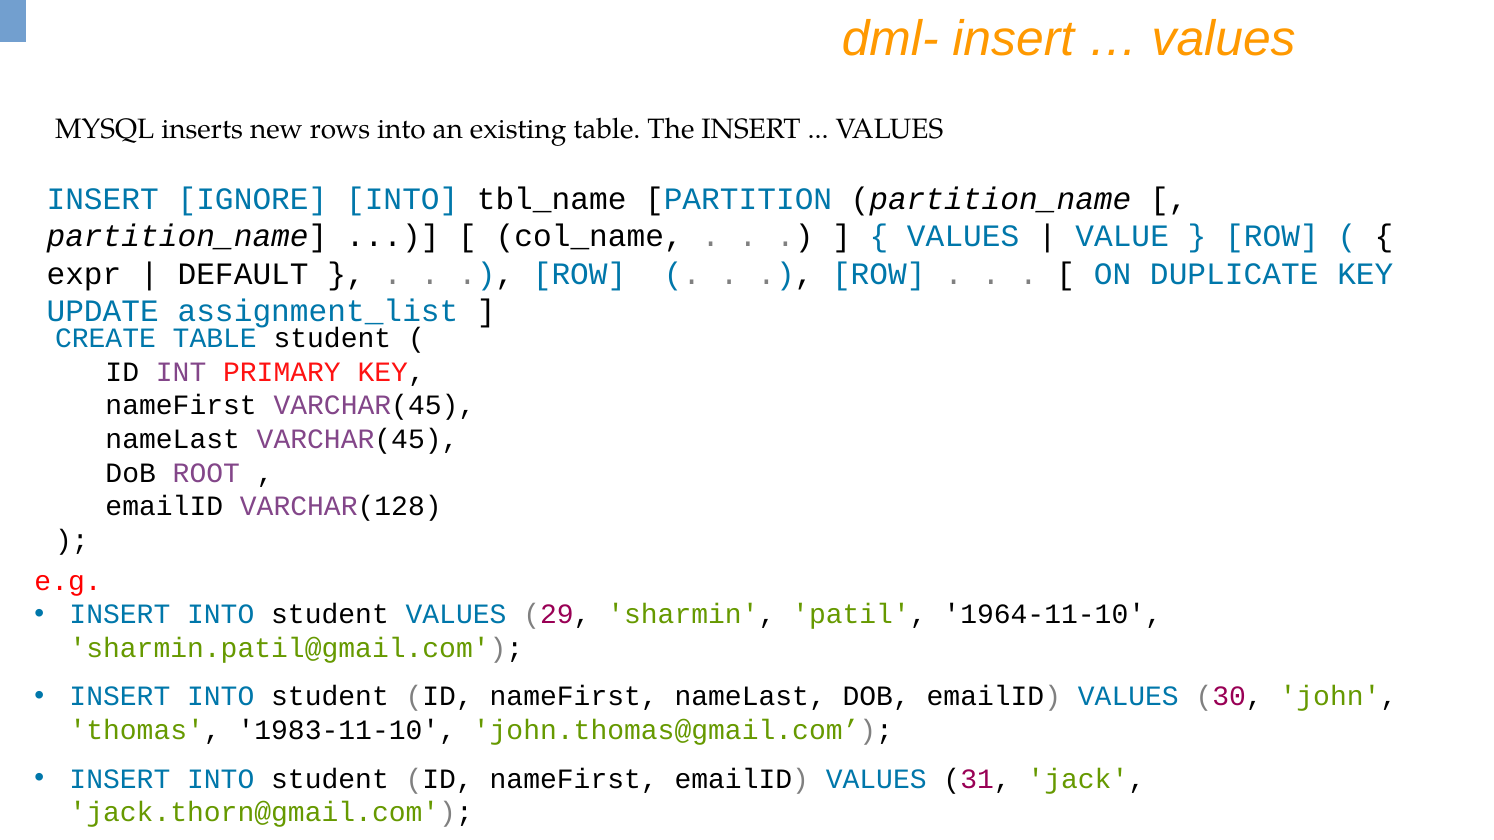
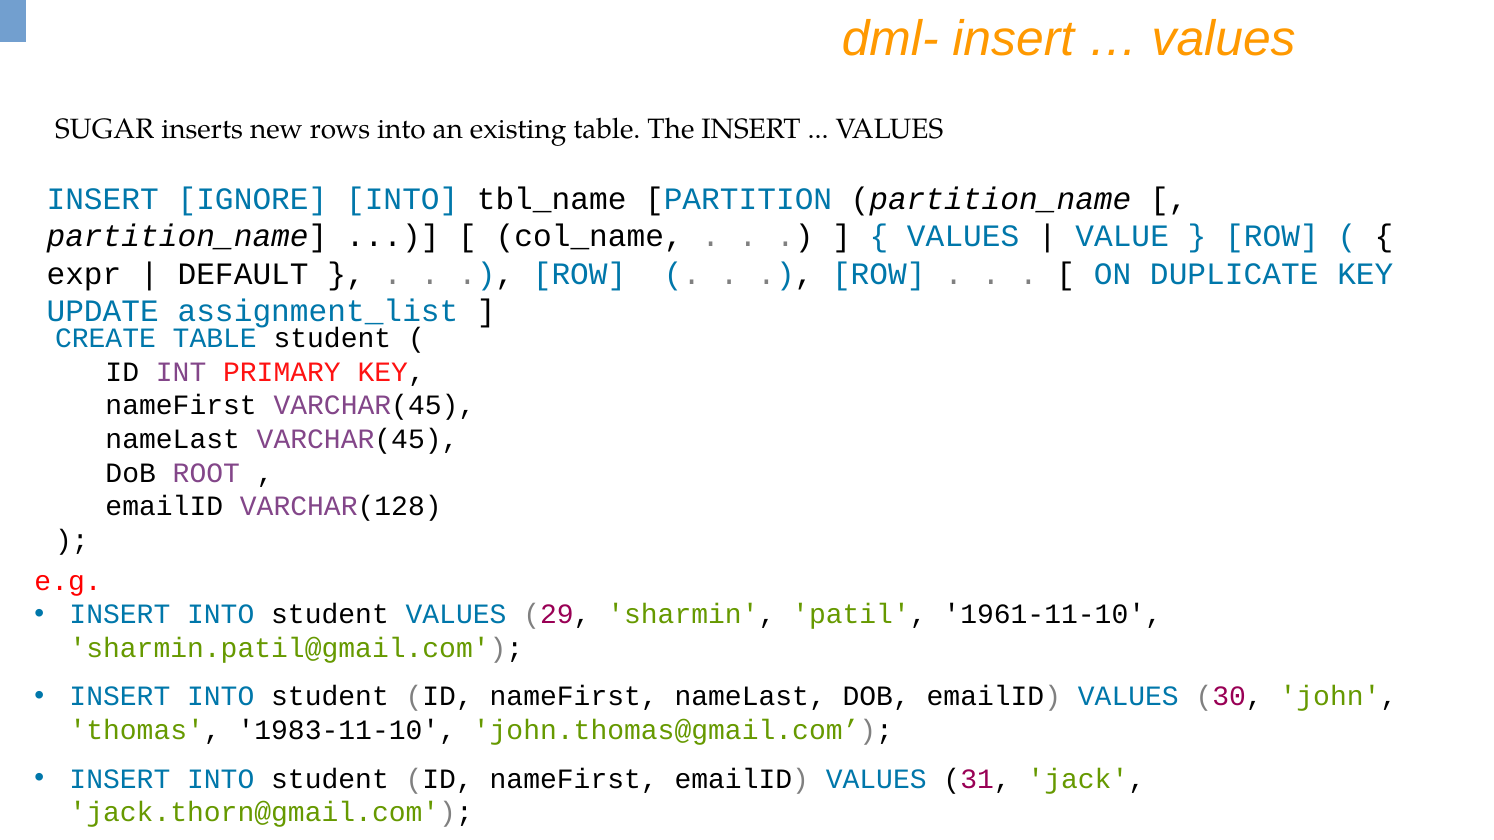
MYSQL: MYSQL -> SUGAR (105, 129)
1964-11-10: 1964-11-10 -> 1961-11-10 (1053, 615)
